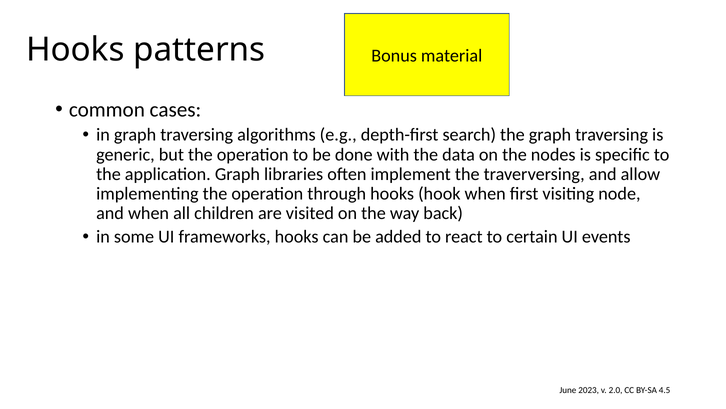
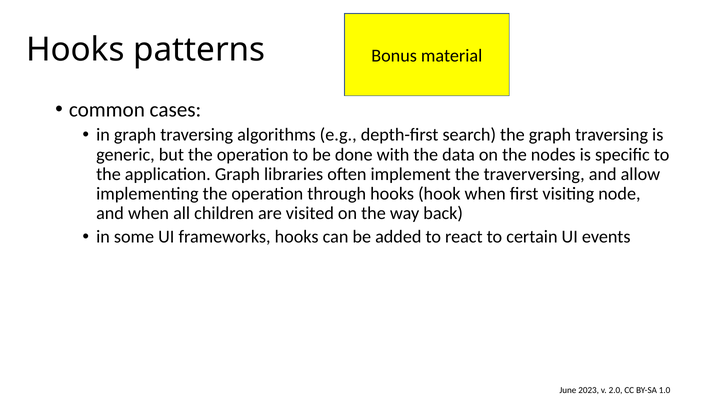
4.5: 4.5 -> 1.0 (665, 390)
